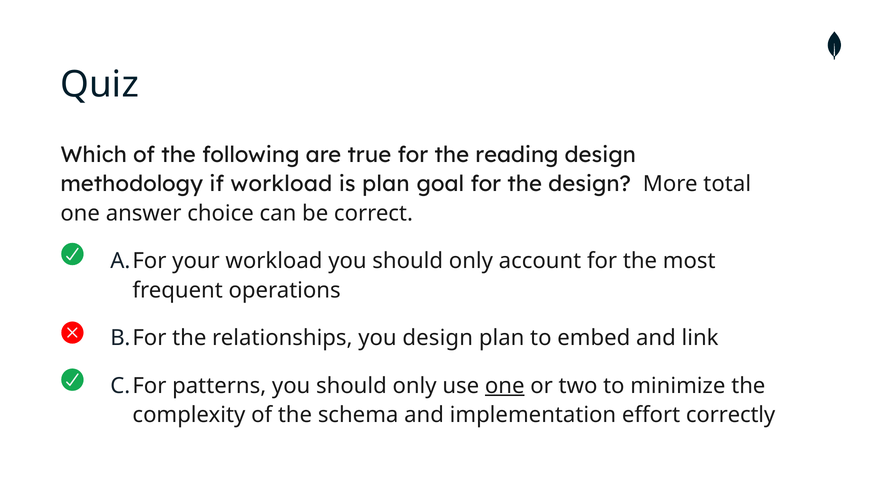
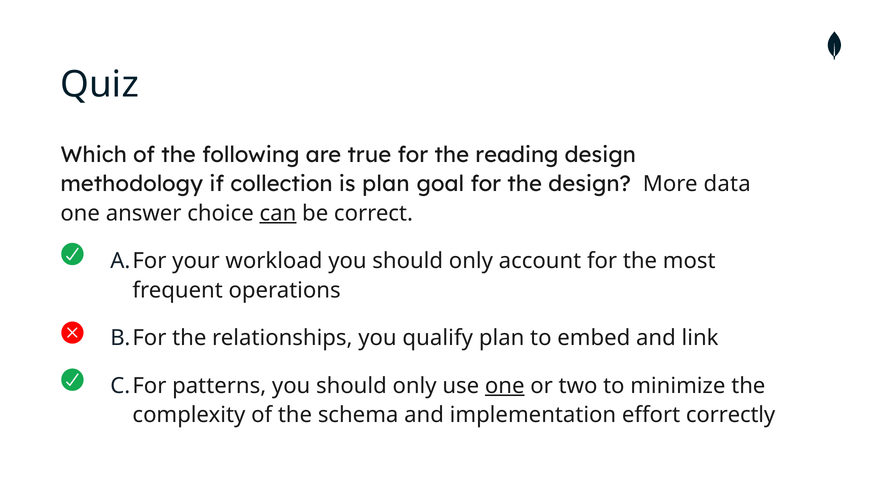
if workload: workload -> collection (282, 184)
total: total -> data (727, 184)
can underline: none -> present (278, 213)
you design: design -> qualify (438, 338)
